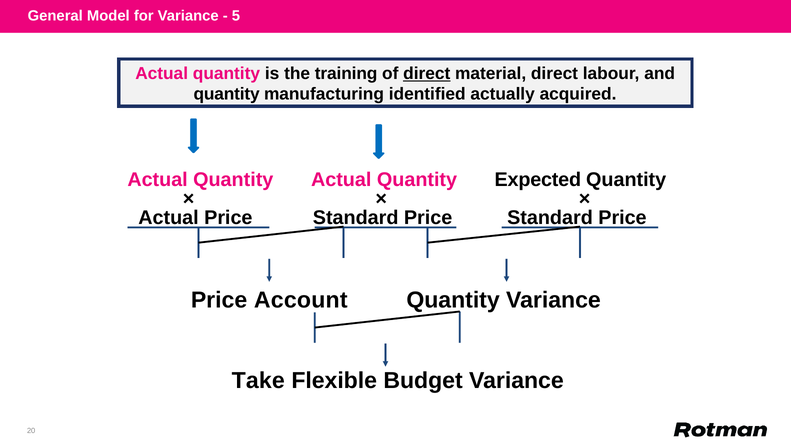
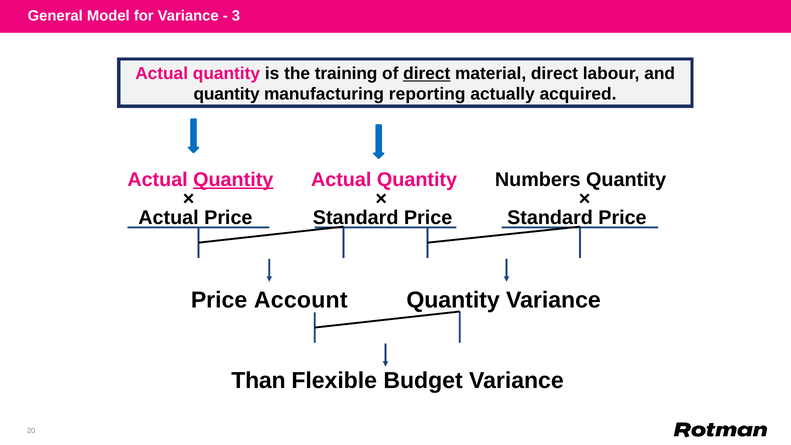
5: 5 -> 3 (236, 16)
identified: identified -> reporting (427, 94)
Quantity underline: none -> present (233, 180)
Expected: Expected -> Numbers (538, 180)
Take: Take -> Than (258, 380)
